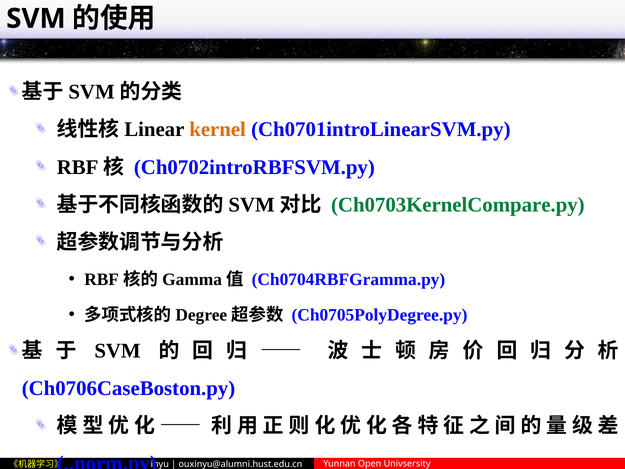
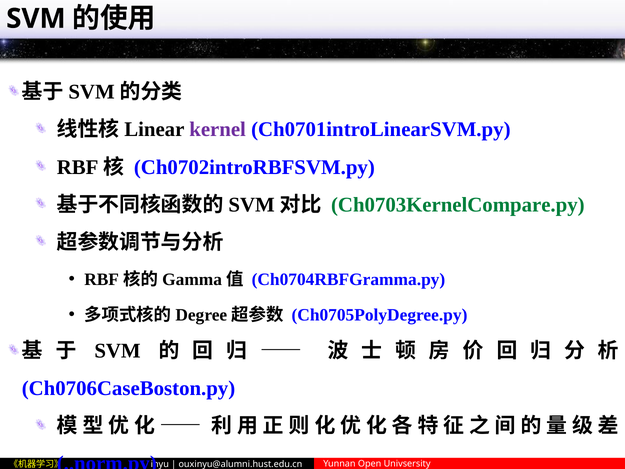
kernel colour: orange -> purple (218, 130)
